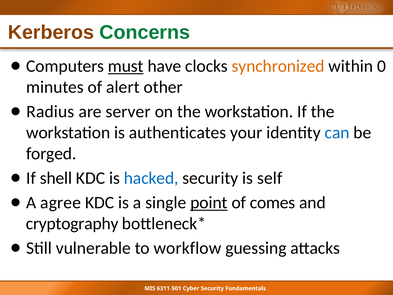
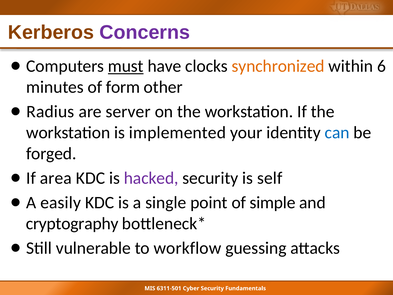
Concerns colour: green -> purple (145, 32)
0: 0 -> 6 (381, 66)
alert: alert -> form (123, 87)
authenticates: authenticates -> implemented (177, 133)
shell: shell -> area (56, 178)
hacked colour: blue -> purple (151, 178)
agree: agree -> easily (61, 202)
point underline: present -> none (209, 202)
comes: comes -> simple (273, 202)
